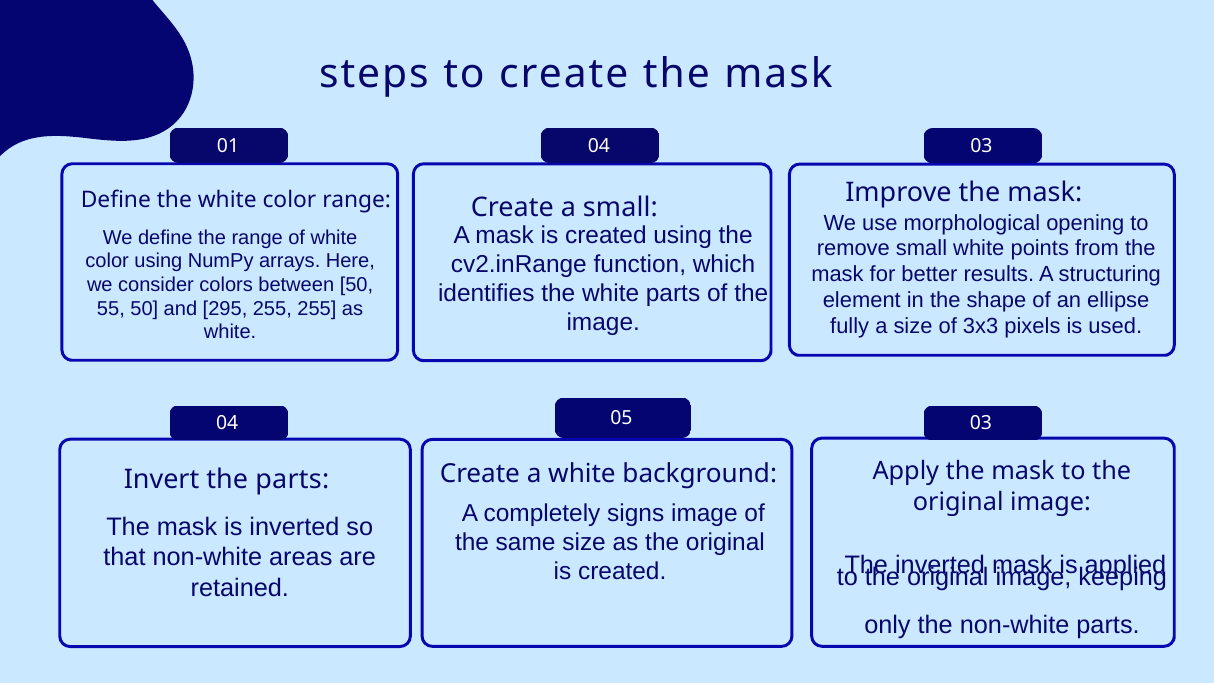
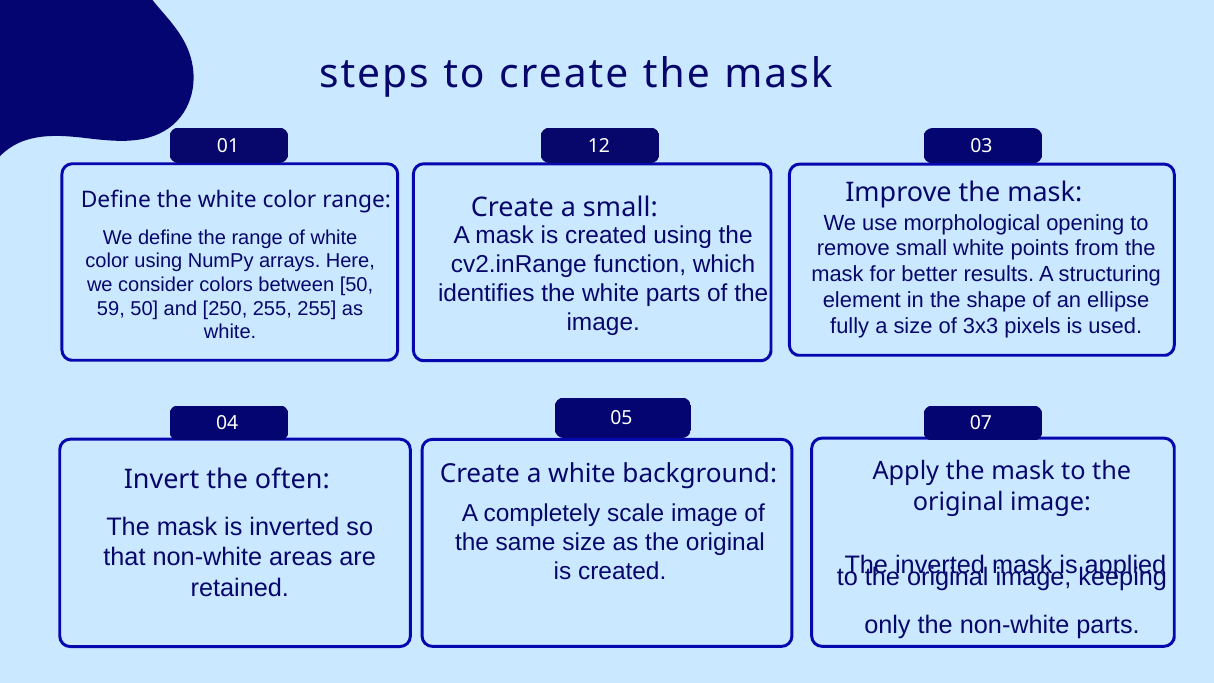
01 04: 04 -> 12 (599, 146)
55: 55 -> 59 (111, 308)
295: 295 -> 250 (225, 308)
05 03: 03 -> 07 (981, 424)
the parts: parts -> often (292, 480)
signs: signs -> scale (636, 513)
